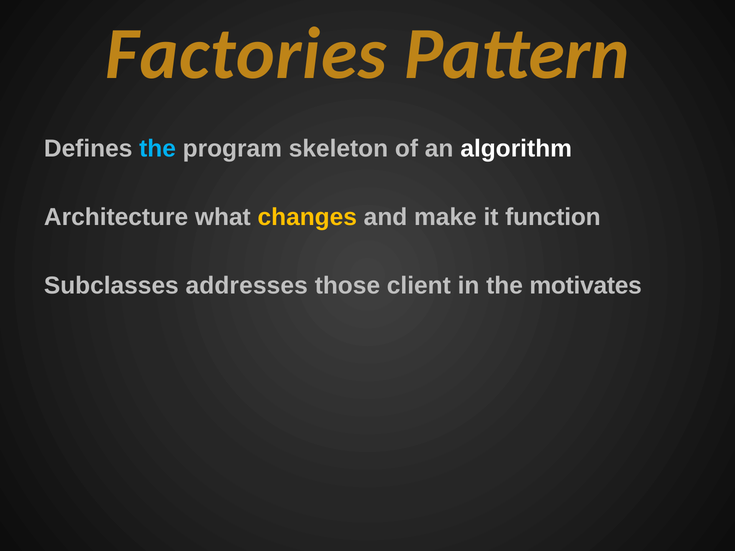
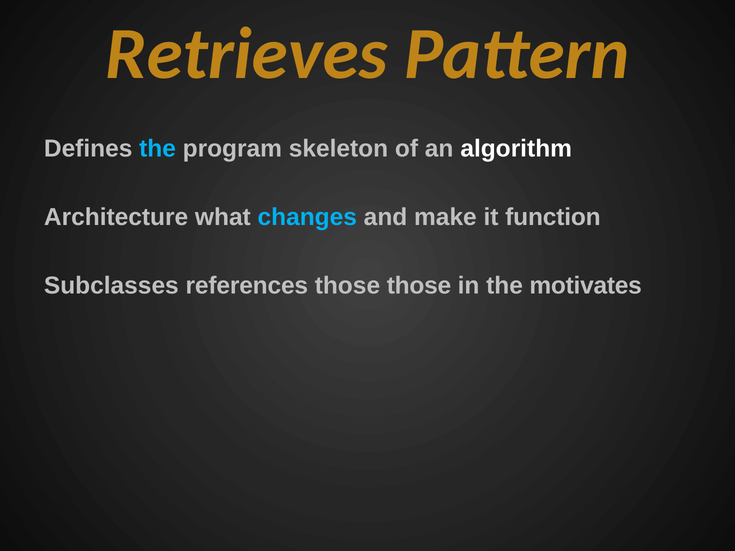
Factories: Factories -> Retrieves (246, 54)
changes colour: yellow -> light blue (307, 217)
addresses: addresses -> references (247, 286)
those client: client -> those (419, 286)
